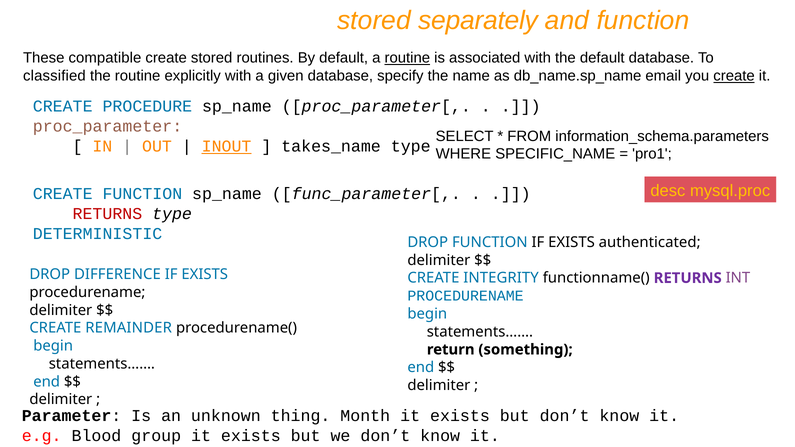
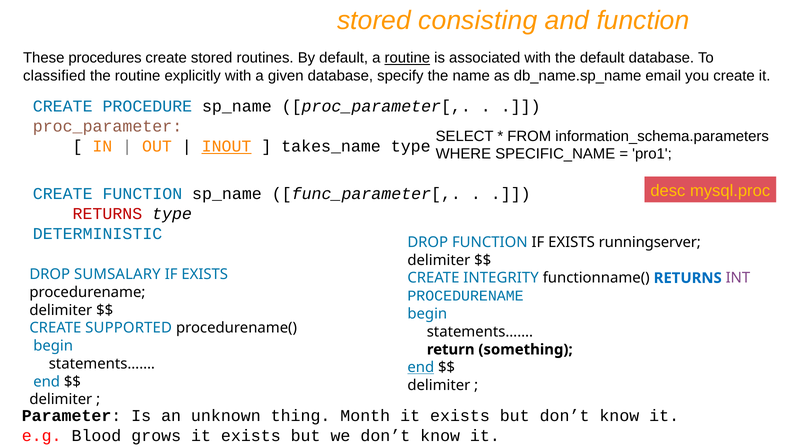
separately: separately -> consisting (478, 21)
compatible: compatible -> procedures (105, 58)
create underline: present -> none (734, 76)
authenticated: authenticated -> runningserver (650, 242)
DIFFERENCE: DIFFERENCE -> SUMSALARY (117, 274)
RETURNS colour: purple -> blue (688, 278)
REMAINDER: REMAINDER -> SUPPORTED (129, 328)
end underline: none -> present (421, 368)
group: group -> grows (156, 436)
